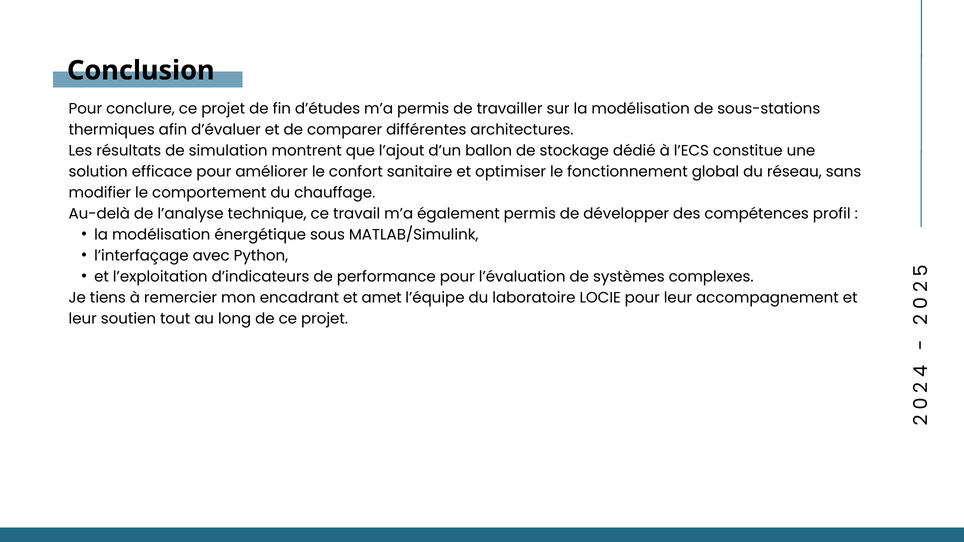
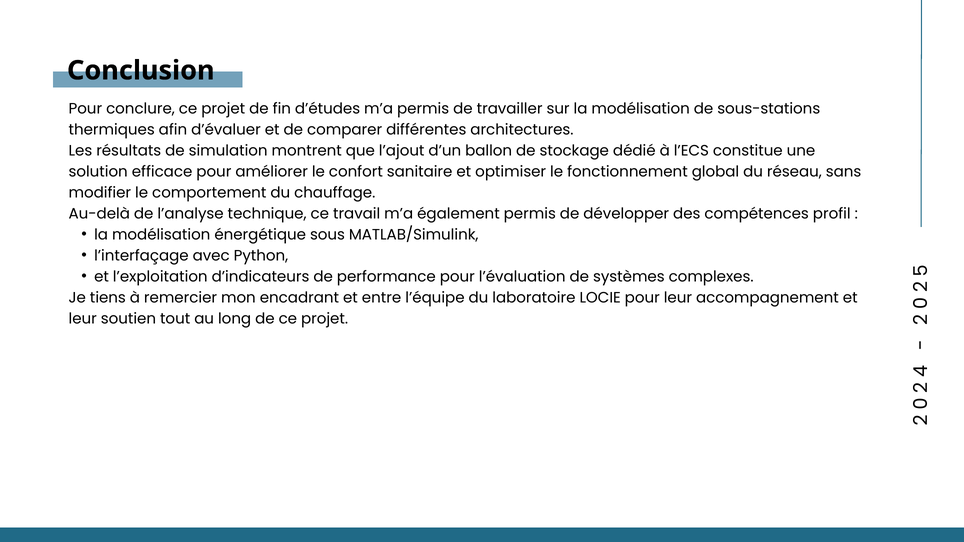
amet: amet -> entre (382, 298)
